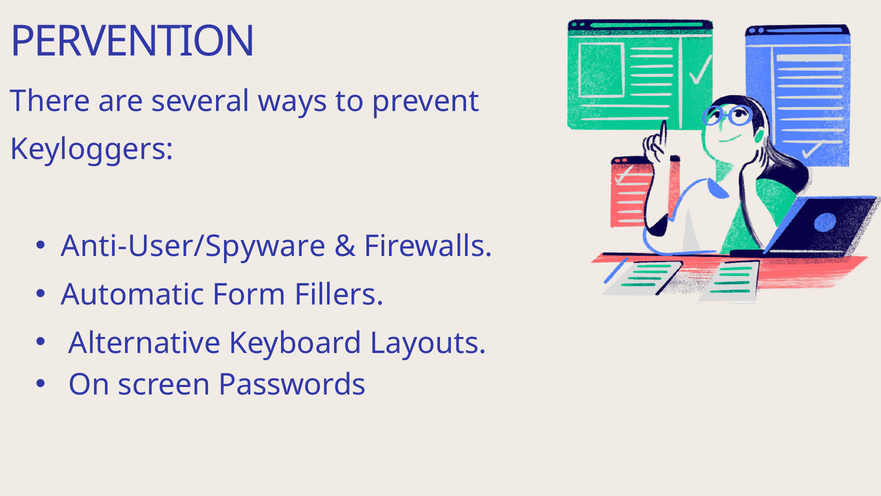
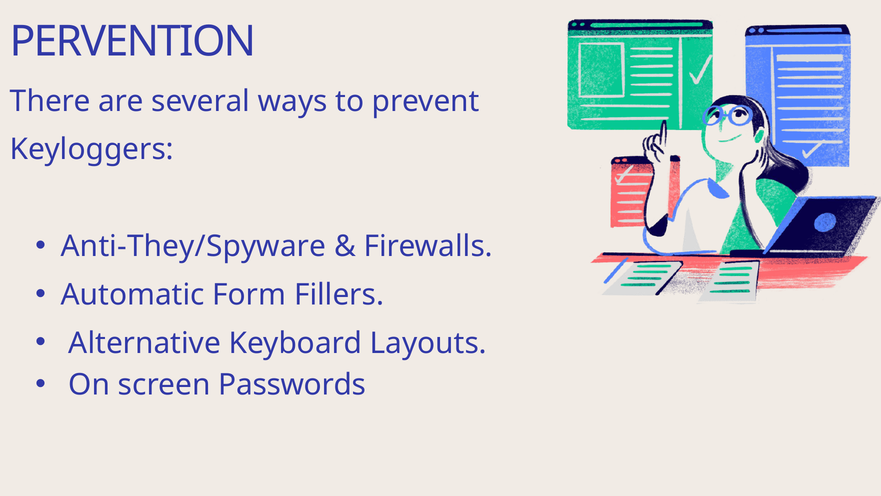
Anti-User/Spyware: Anti-User/Spyware -> Anti-They/Spyware (193, 246)
